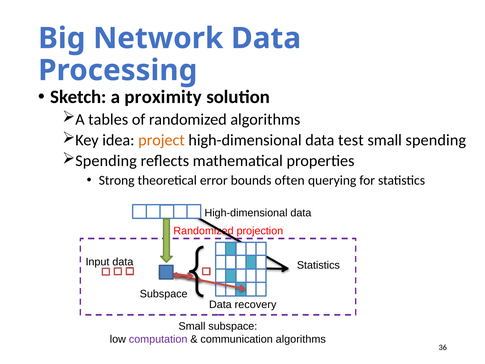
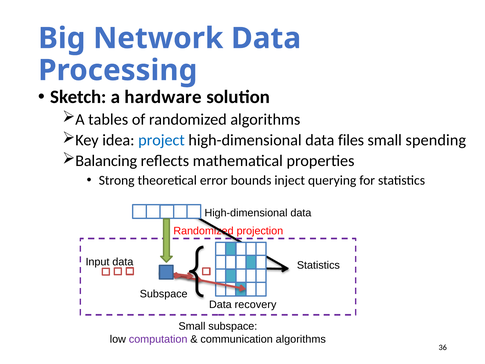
proximity: proximity -> hardware (163, 97)
project colour: orange -> blue (161, 140)
test: test -> files (351, 140)
Spending: Spending -> Balancing (106, 161)
often: often -> inject (290, 180)
